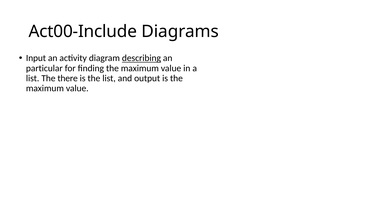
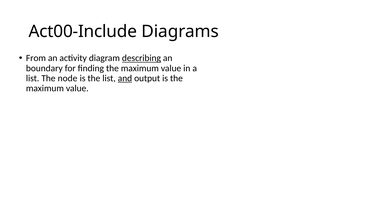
Input: Input -> From (36, 58)
particular: particular -> boundary (44, 68)
there: there -> node (68, 78)
and underline: none -> present (125, 78)
